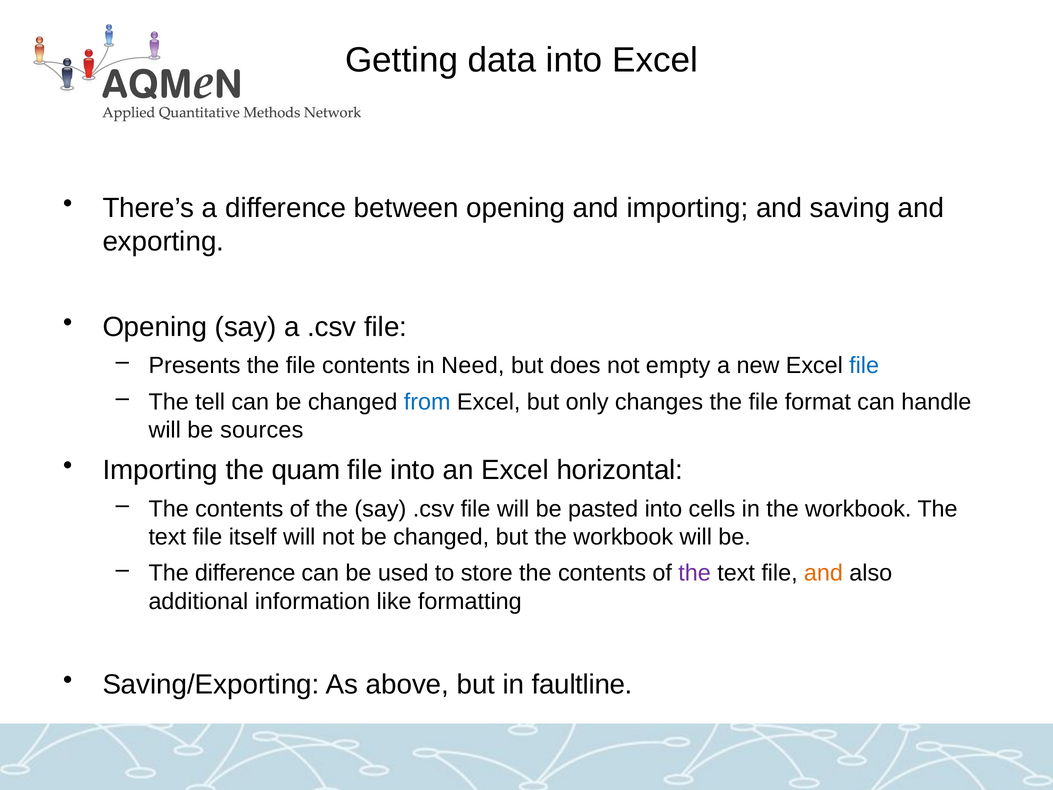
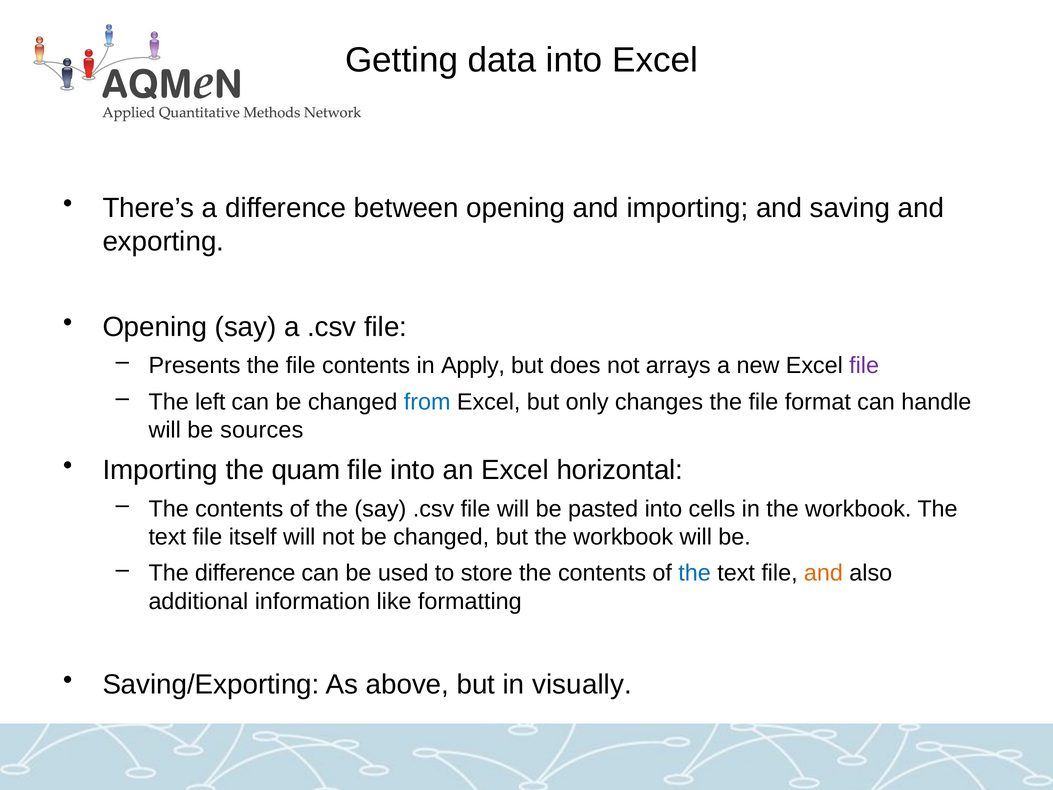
Need: Need -> Apply (473, 365)
empty: empty -> arrays (678, 365)
file colour: blue -> purple (864, 365)
tell: tell -> left (210, 402)
the colour: purple -> blue (695, 573)
faultline: faultline -> visually (582, 684)
